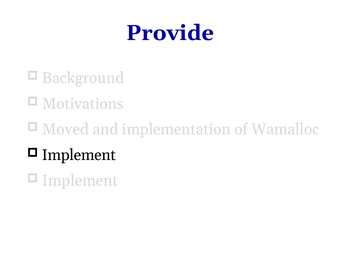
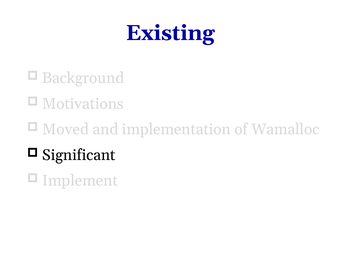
Provide: Provide -> Existing (170, 33)
Implement: Implement -> Significant (79, 155)
